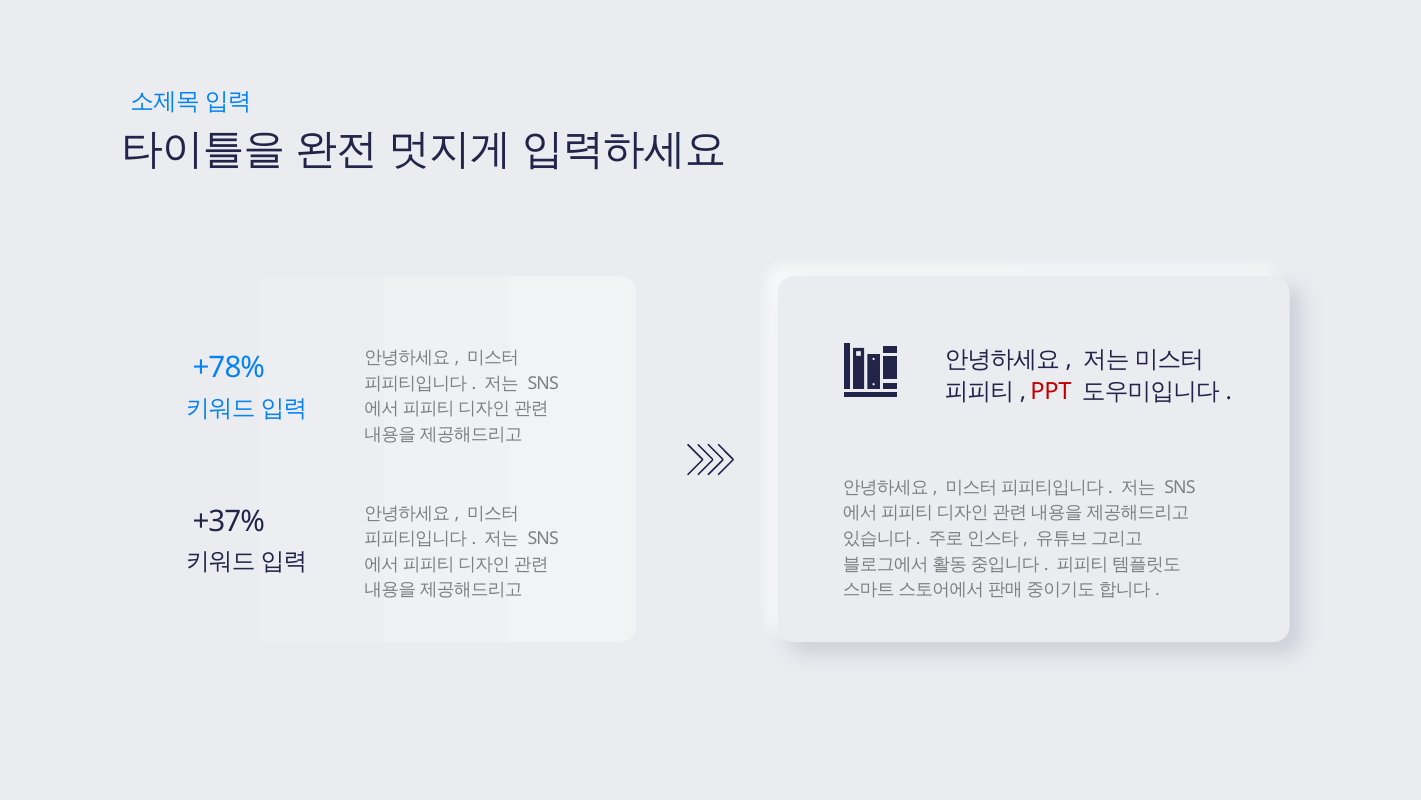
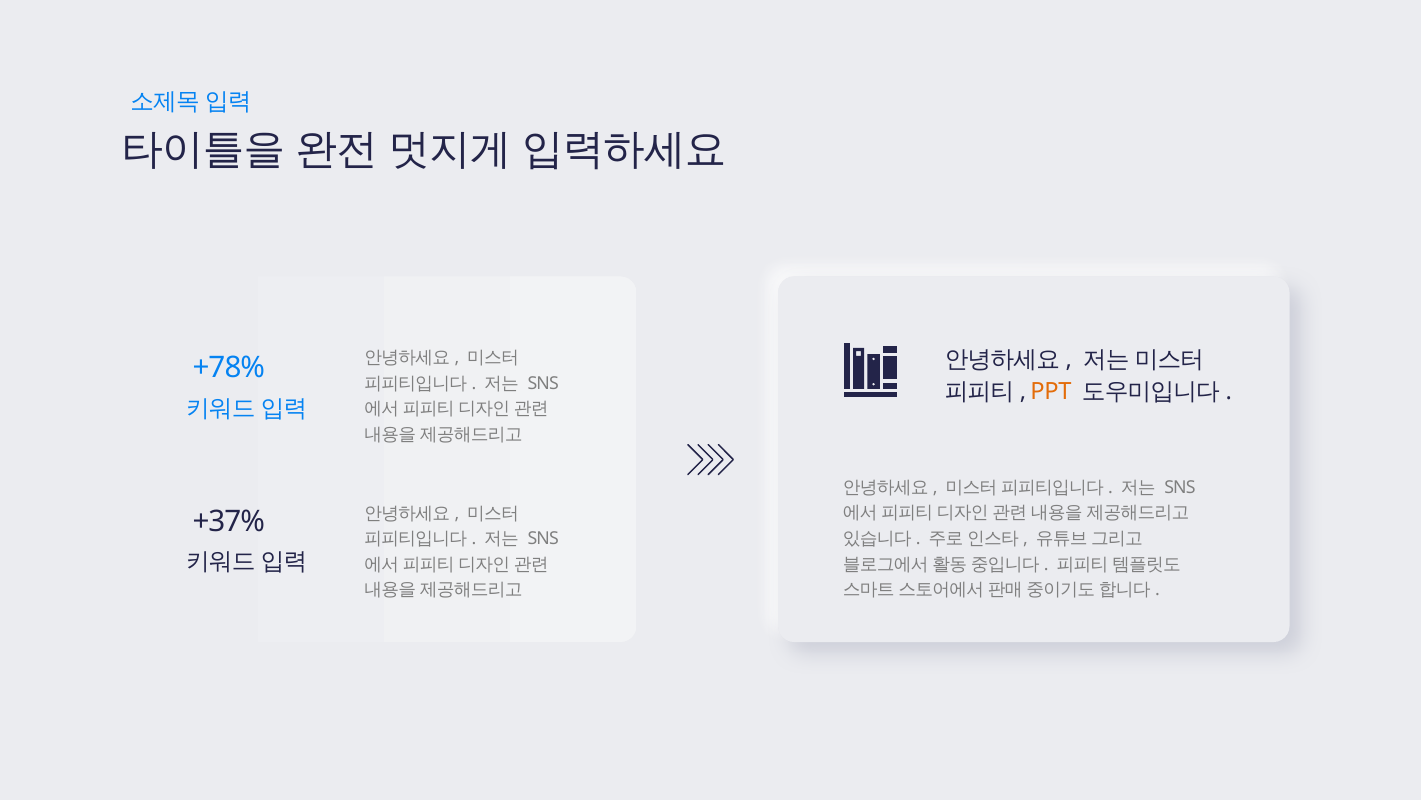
PPT colour: red -> orange (1051, 391)
